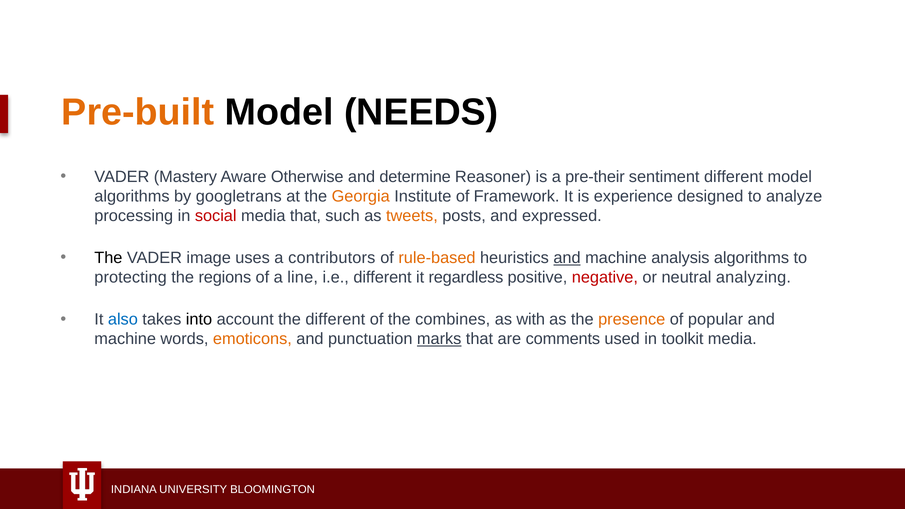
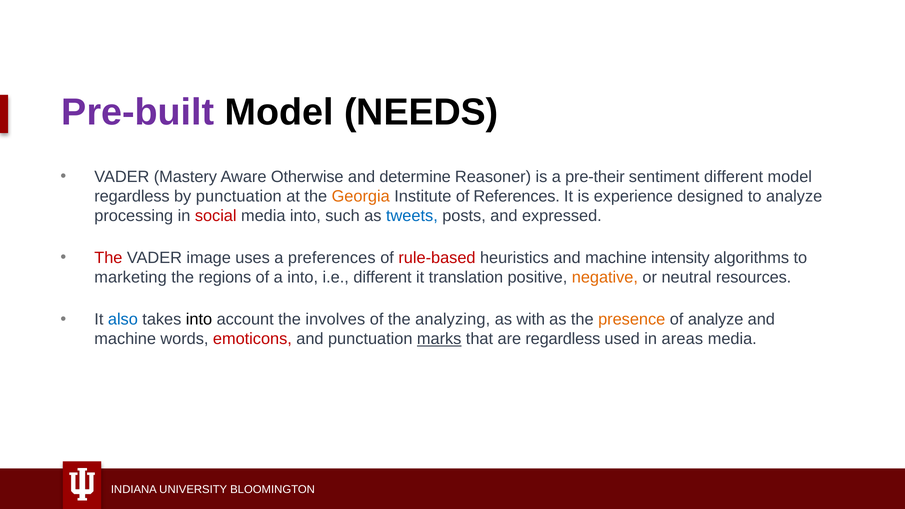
Pre-built colour: orange -> purple (138, 112)
algorithms: algorithms -> regardless (132, 196)
by googletrans: googletrans -> punctuation (239, 196)
Framework: Framework -> References (517, 196)
media that: that -> into (305, 216)
tweets colour: orange -> blue (412, 216)
The colour: black -> red (108, 258)
contributors: contributors -> preferences (332, 258)
rule-based colour: orange -> red (437, 258)
and underline: present -> none (567, 258)
analysis: analysis -> intensity (680, 258)
protecting: protecting -> marketing (131, 277)
a line: line -> into (303, 277)
regardless: regardless -> translation (466, 277)
negative colour: red -> orange (605, 277)
analyzing: analyzing -> resources (754, 277)
the different: different -> involves (335, 320)
combines: combines -> analyzing (453, 320)
of popular: popular -> analyze (716, 320)
emoticons colour: orange -> red (252, 339)
are comments: comments -> regardless (563, 339)
toolkit: toolkit -> areas (682, 339)
